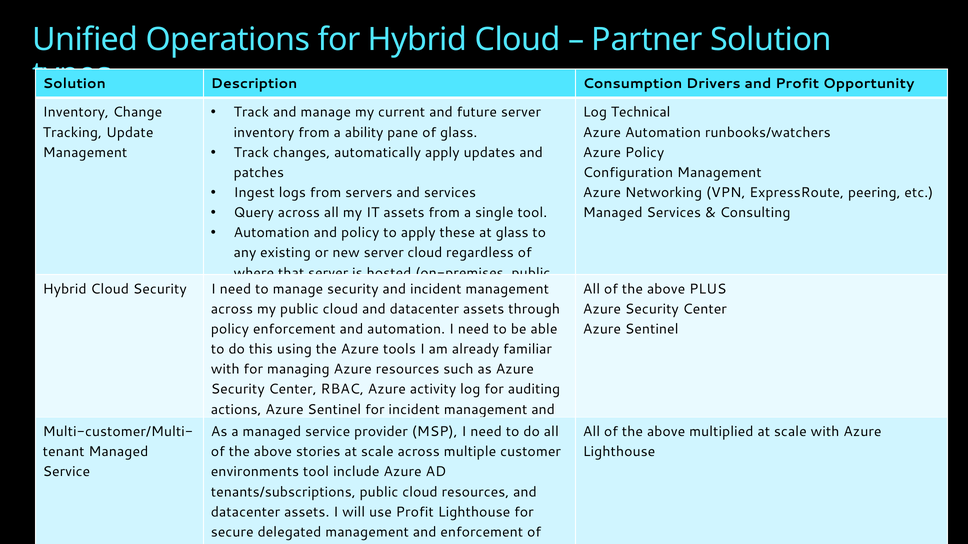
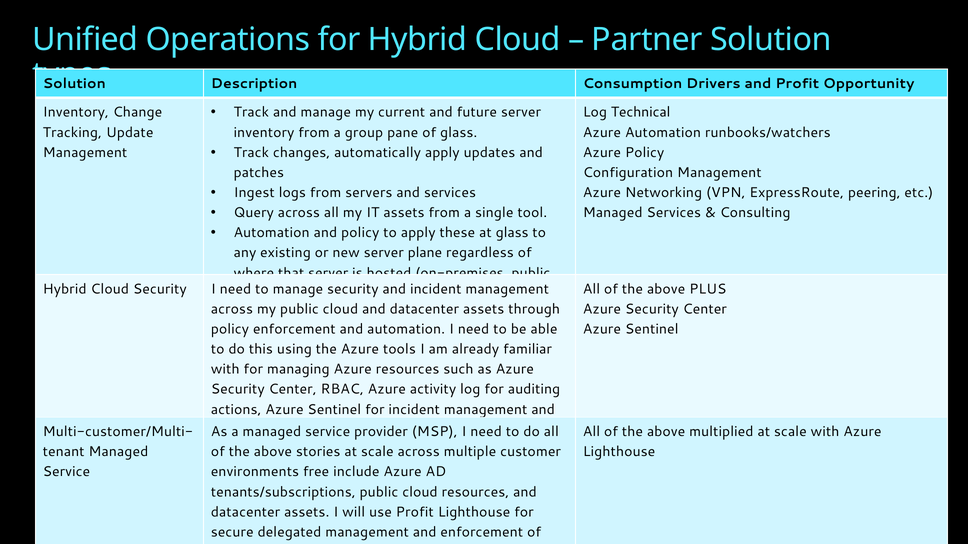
ability: ability -> group (364, 133)
server cloud: cloud -> plane (425, 253)
environments tool: tool -> free (316, 472)
